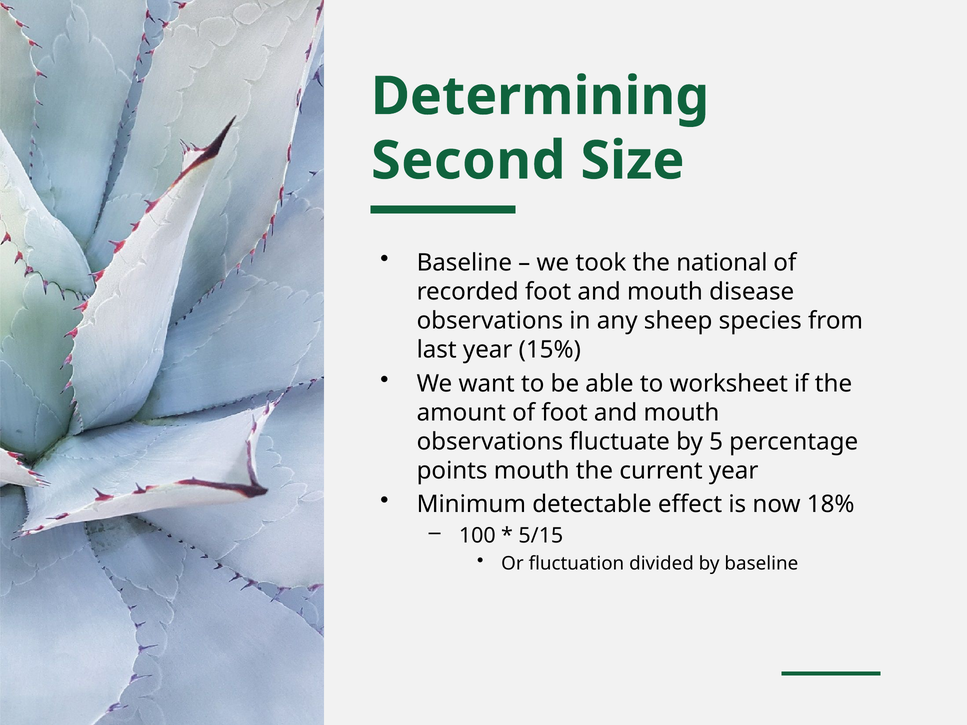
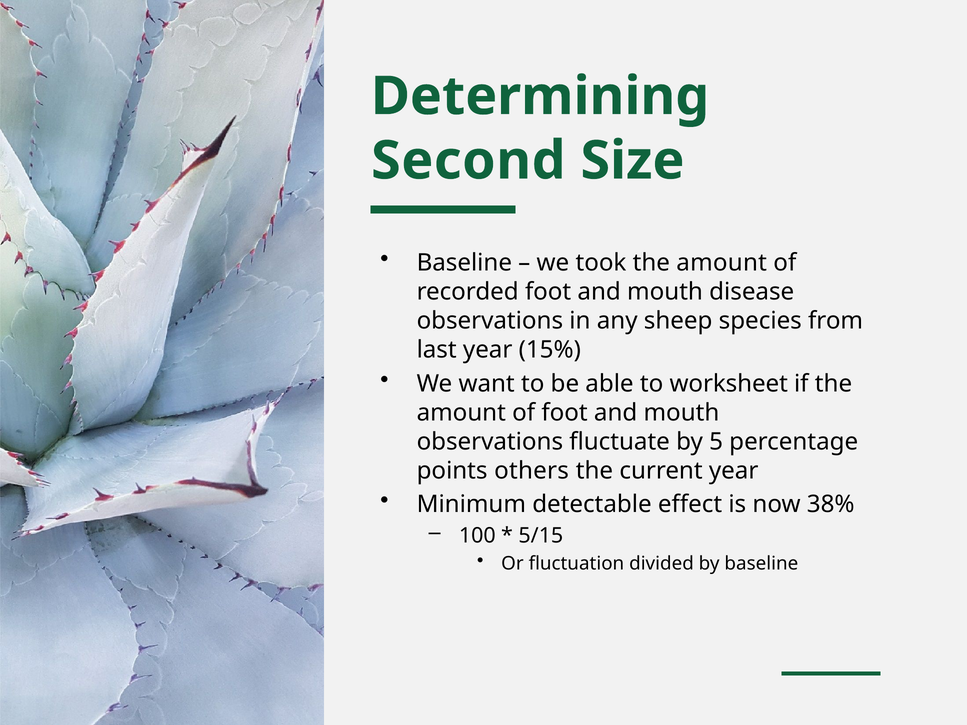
took the national: national -> amount (722, 263)
points mouth: mouth -> others (532, 471)
18%: 18% -> 38% (831, 505)
